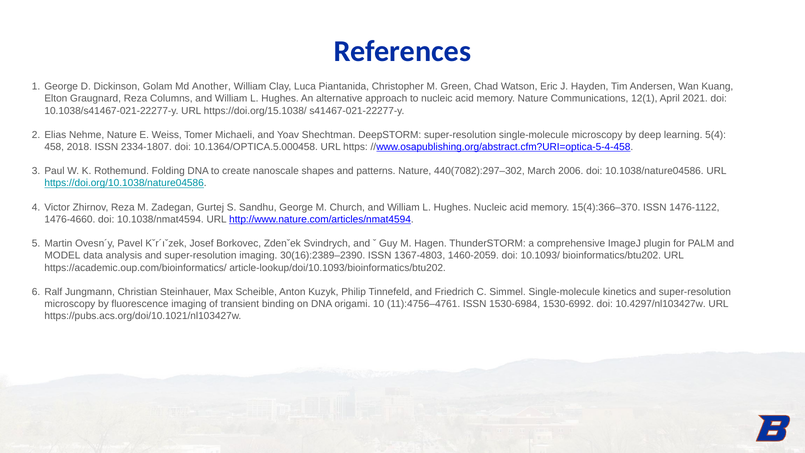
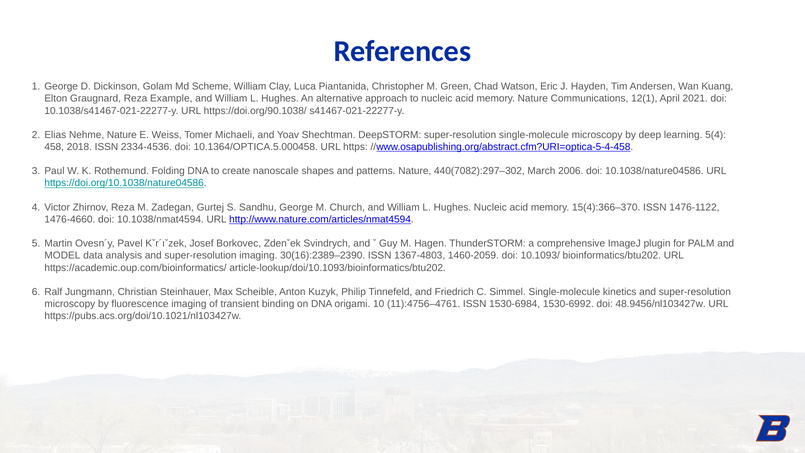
Another: Another -> Scheme (212, 86)
Columns: Columns -> Example (171, 99)
https://doi.org/15.1038/: https://doi.org/15.1038/ -> https://doi.org/90.1038/ (255, 111)
2334-1807: 2334-1807 -> 2334-4536 (146, 147)
10.4297/nl103427w: 10.4297/nl103427w -> 48.9456/nl103427w (661, 304)
